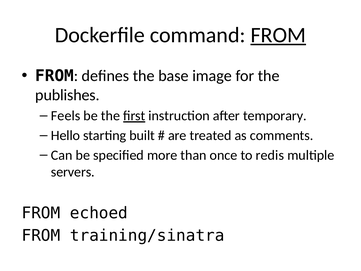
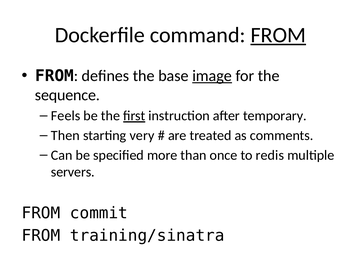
image underline: none -> present (212, 76)
publishes: publishes -> sequence (67, 95)
Hello: Hello -> Then (65, 135)
built: built -> very (142, 135)
echoed: echoed -> commit (99, 213)
